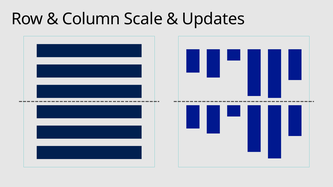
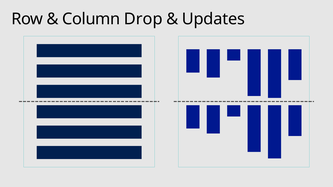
Scale: Scale -> Drop (143, 19)
